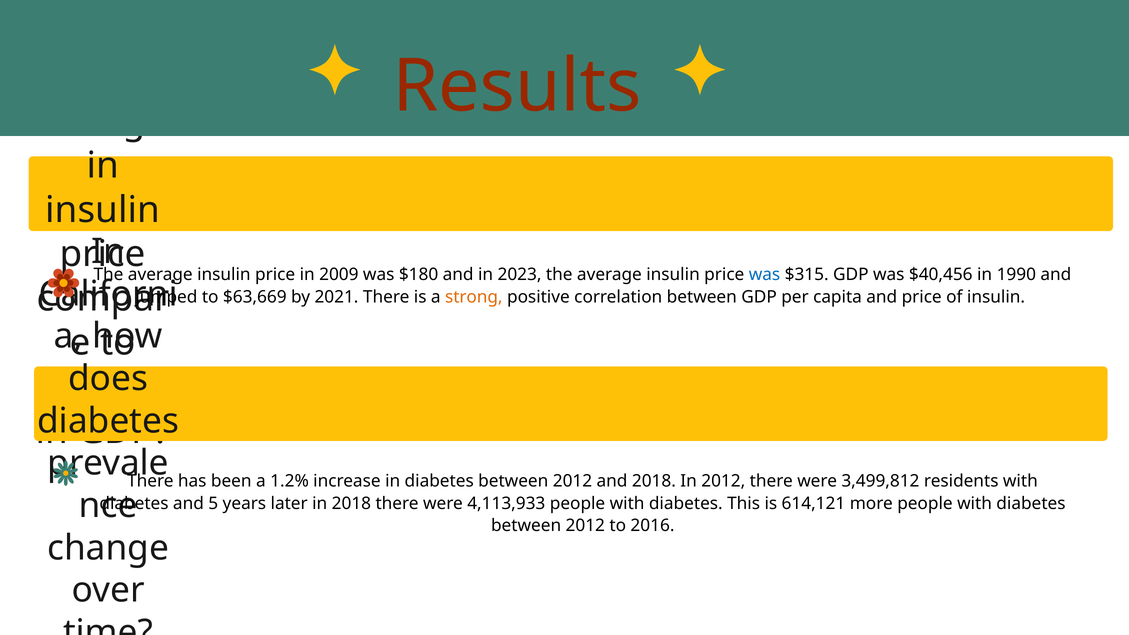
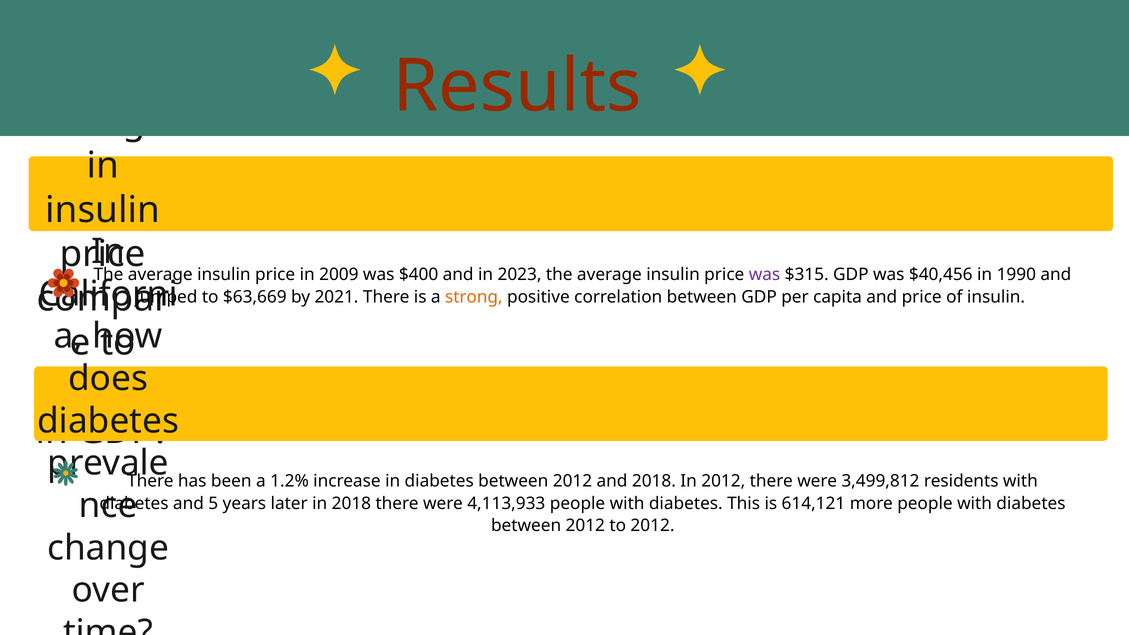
$180: $180 -> $400 (419, 274)
was colour: blue -> purple (764, 274)
to 2016: 2016 -> 2012 (652, 526)
